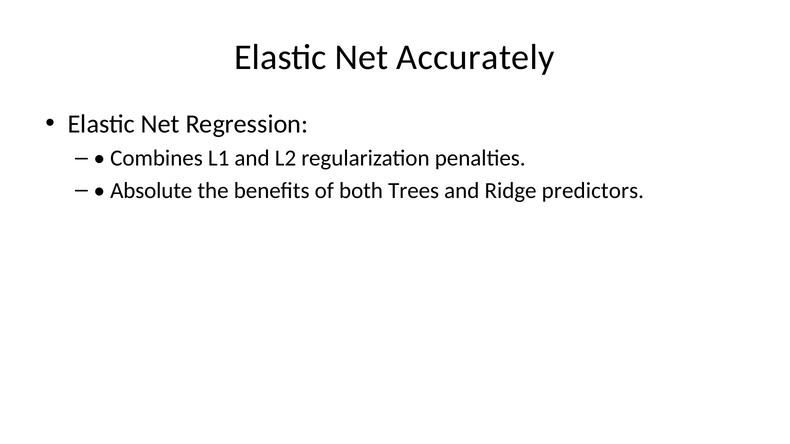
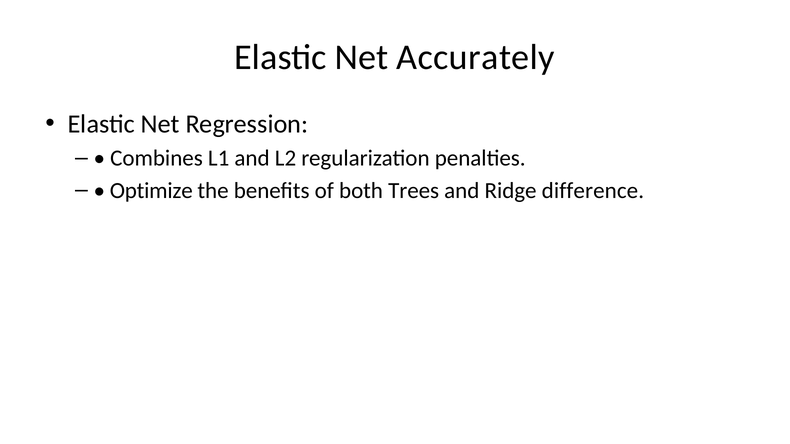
Absolute: Absolute -> Optimize (151, 191)
predictors: predictors -> difference (593, 191)
